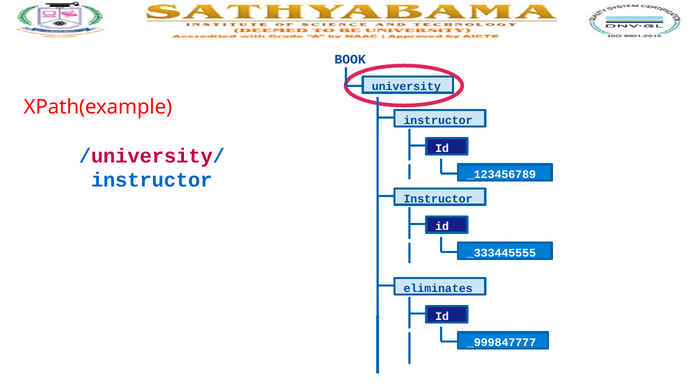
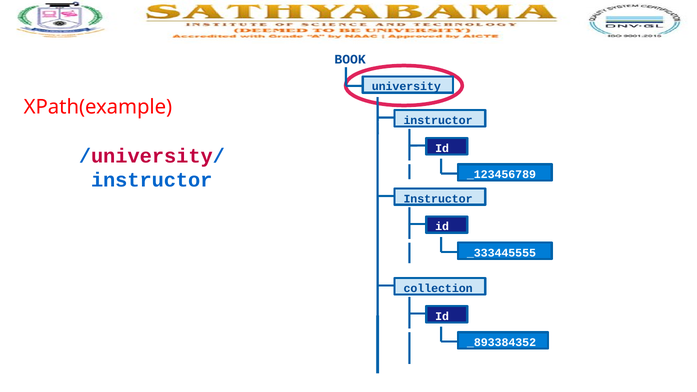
eliminates: eliminates -> collection (438, 288)
_999847777: _999847777 -> _893384352 (502, 342)
